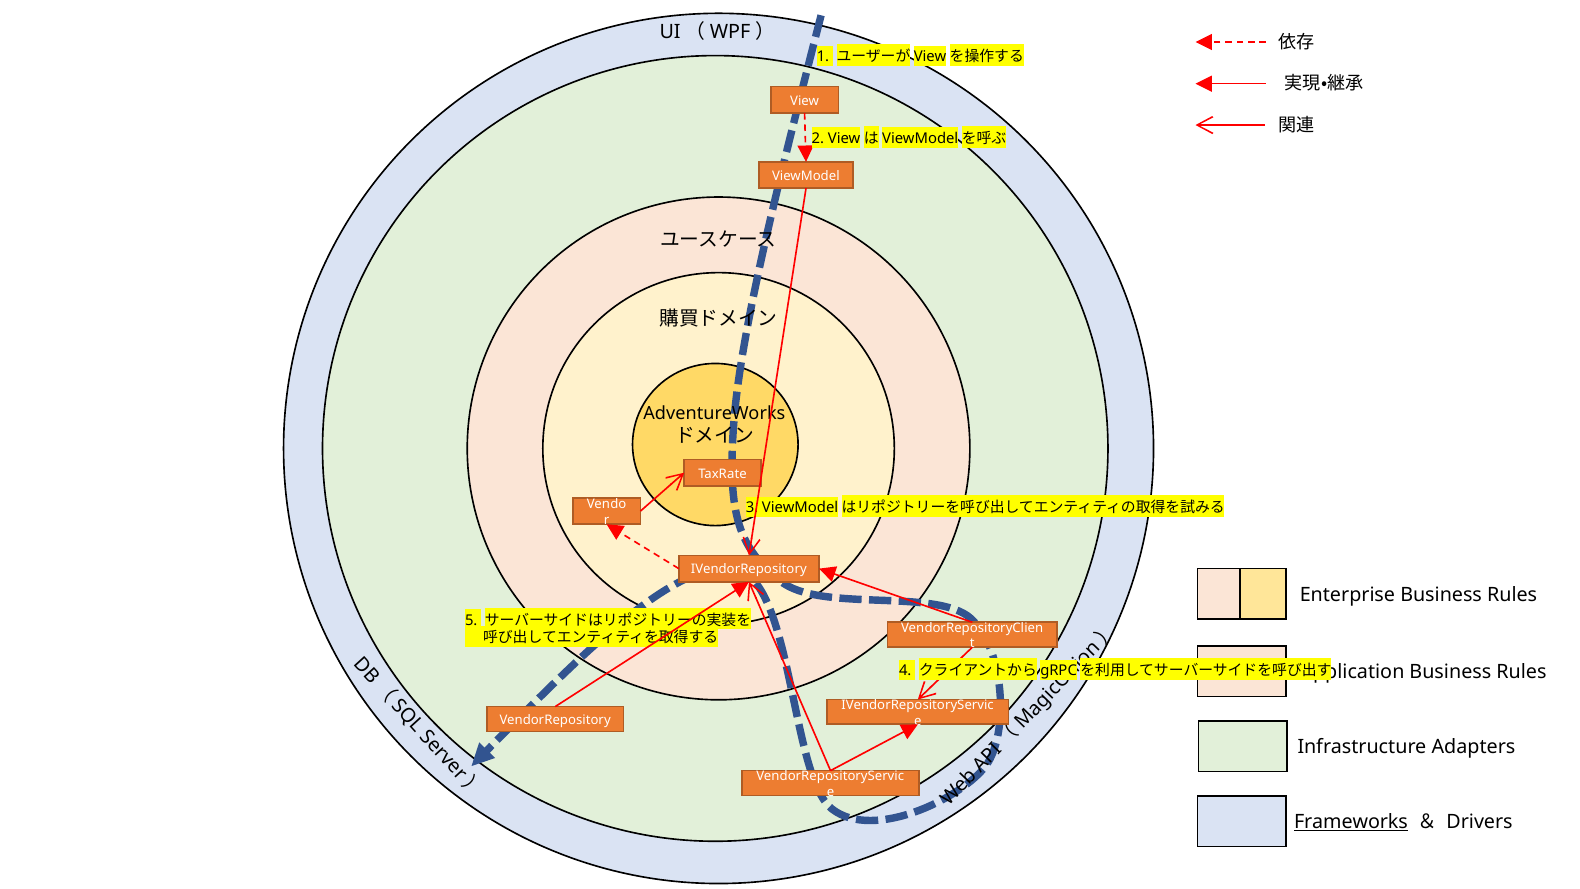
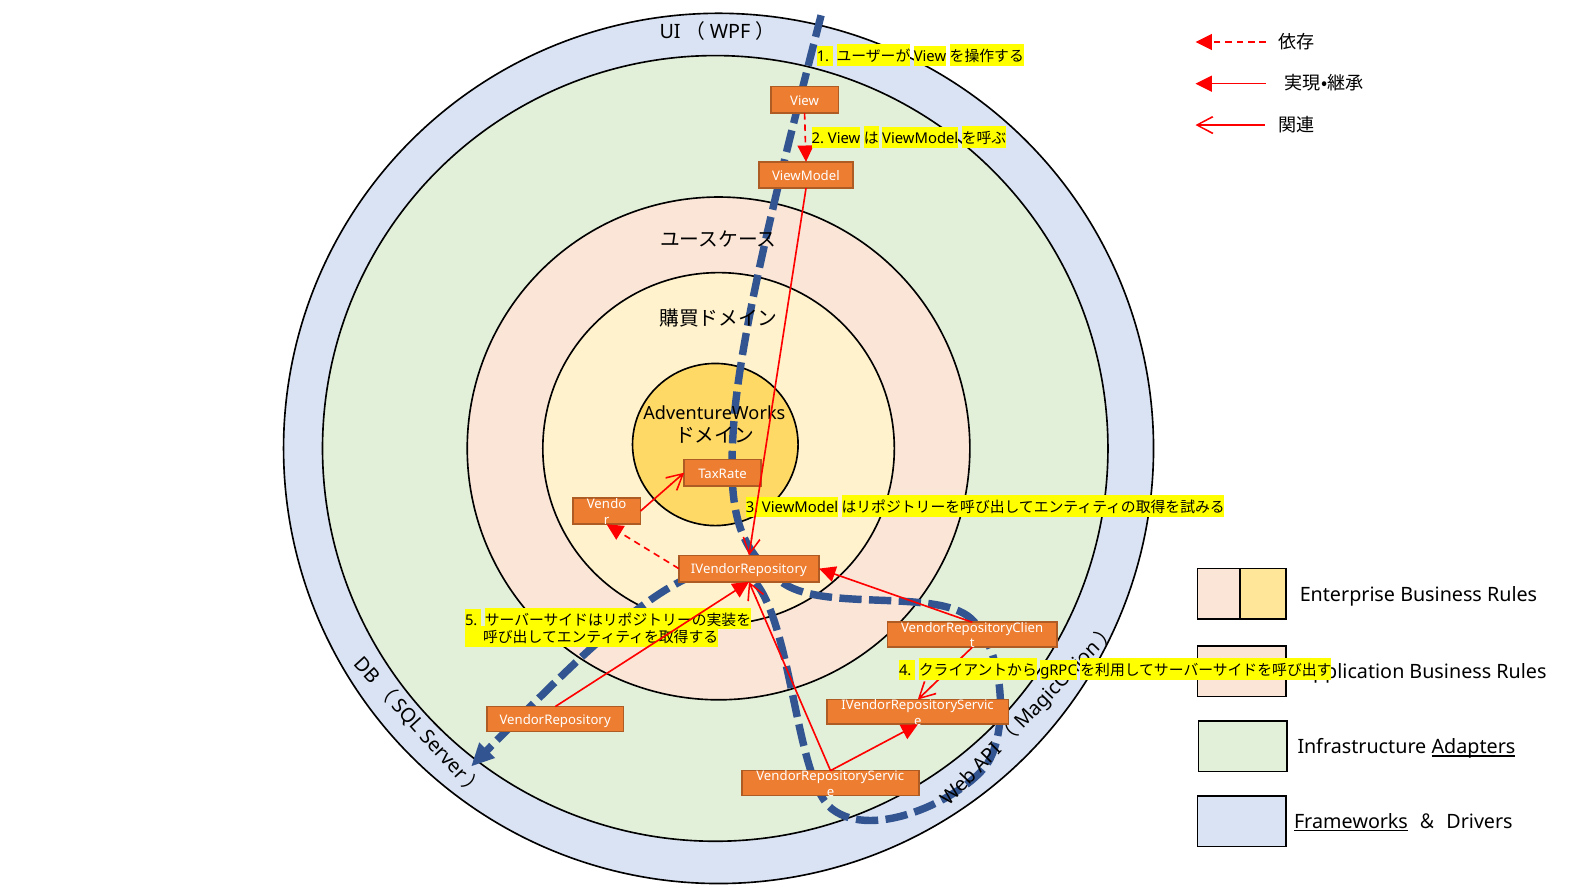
Adapters underline: none -> present (1474, 747)
